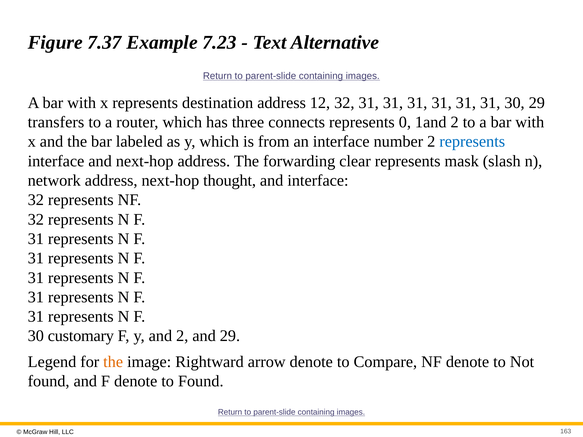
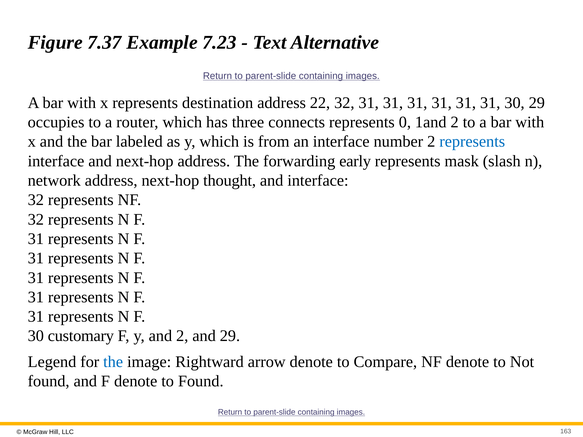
12: 12 -> 22 (320, 103)
transfers: transfers -> occupies (56, 122)
clear: clear -> early (355, 161)
the colour: orange -> blue (113, 362)
